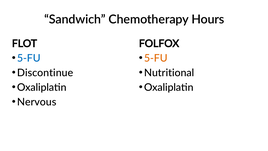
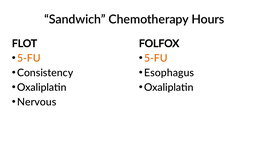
5-FU colour: blue -> orange (29, 58)
Discontinue: Discontinue -> Consistency (45, 73)
Nutritional: Nutritional -> Esophagus (169, 73)
